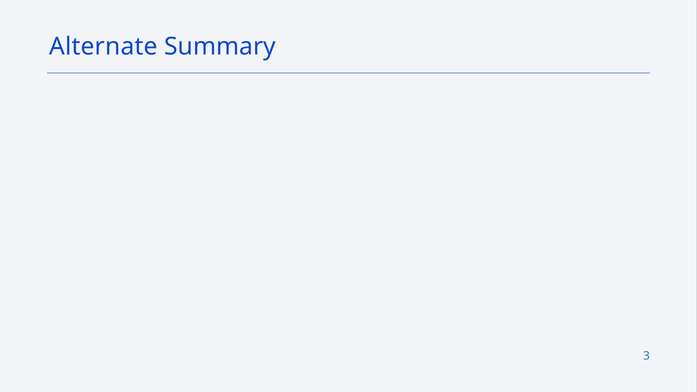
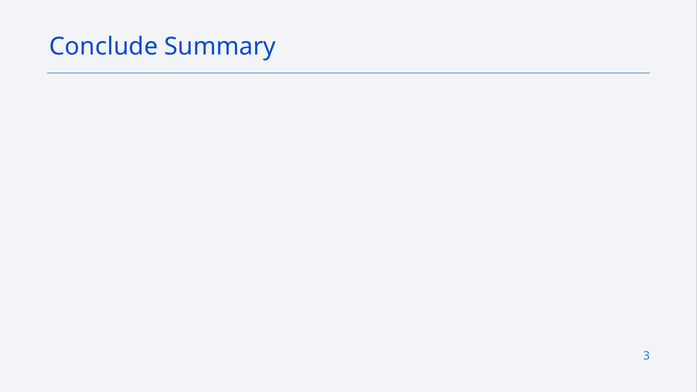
Alternate: Alternate -> Conclude (104, 47)
